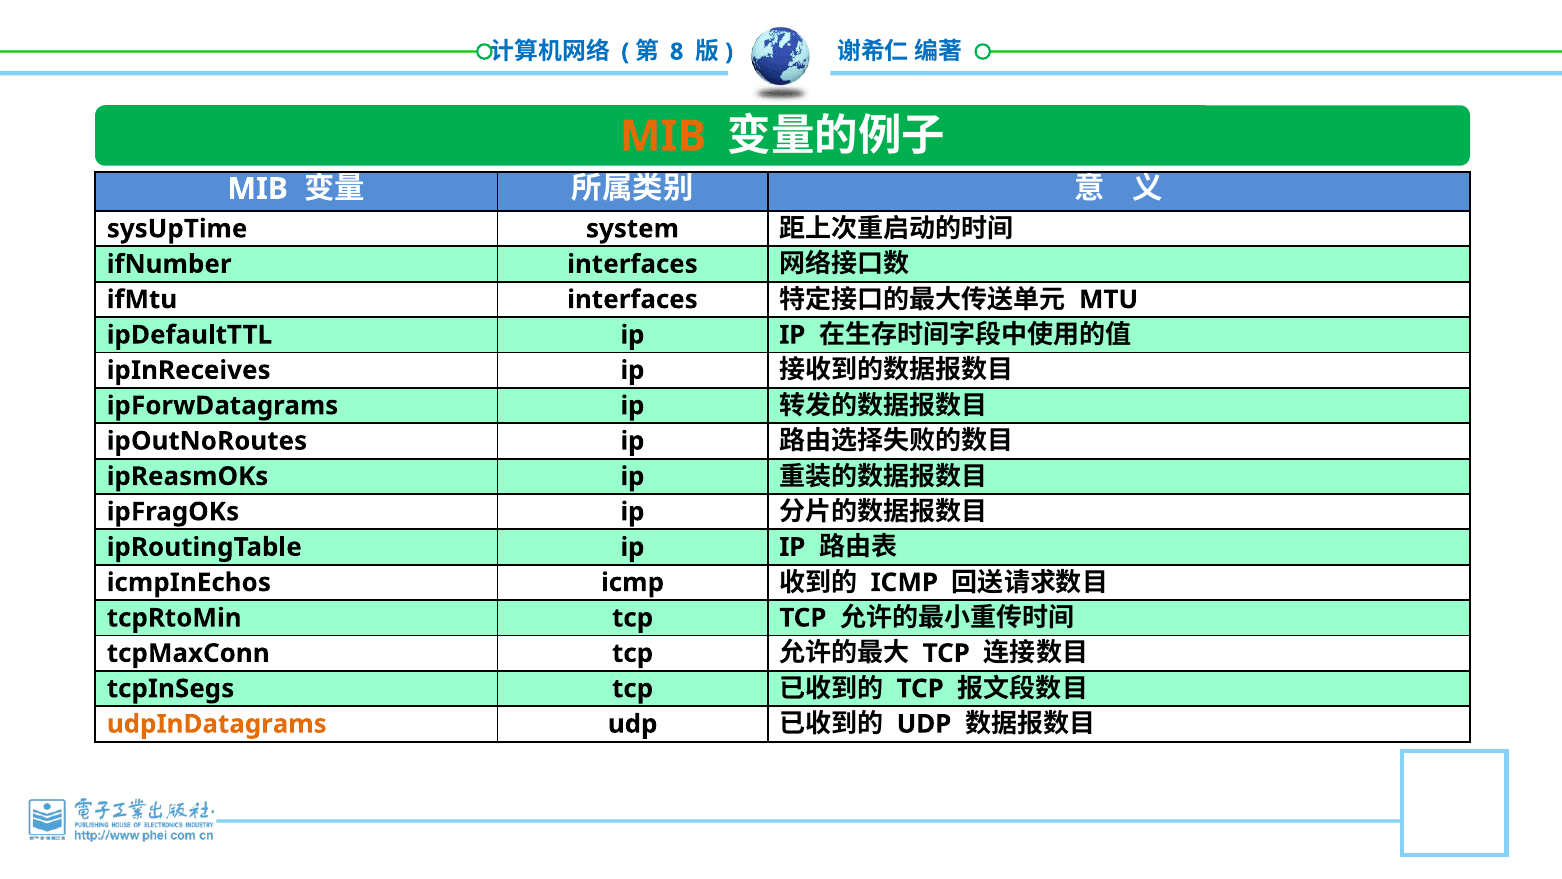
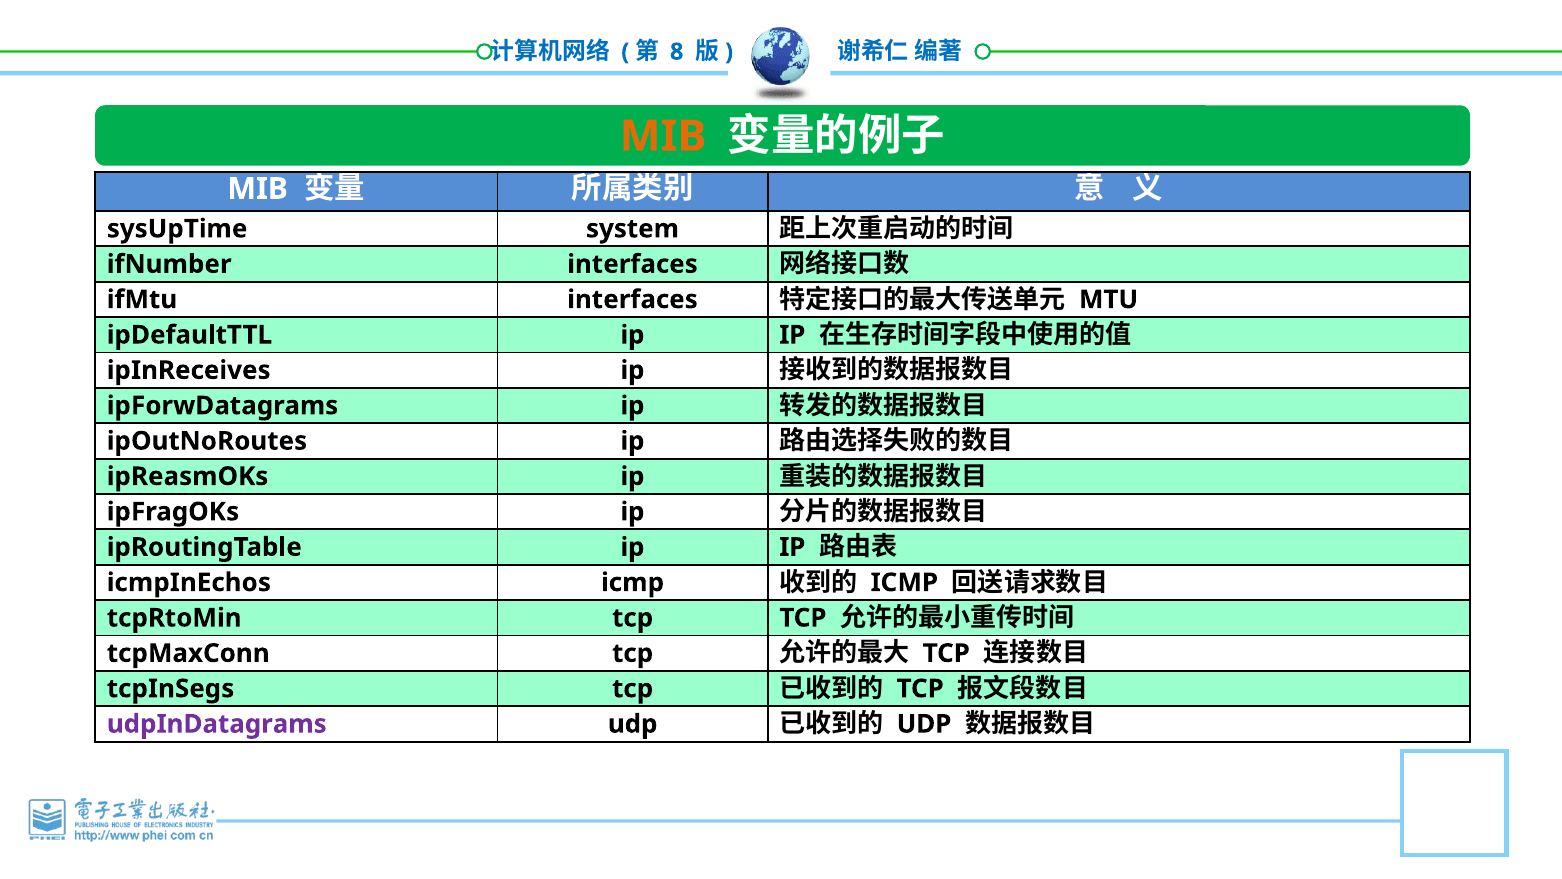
udpInDatagrams colour: orange -> purple (217, 724)
